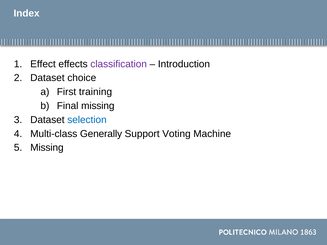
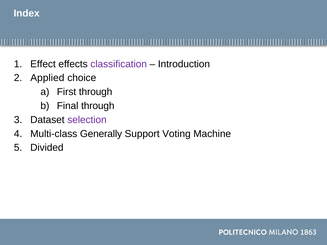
Dataset: Dataset -> Applied (47, 78)
First training: training -> through (96, 92)
Final missing: missing -> through (98, 106)
selection colour: blue -> purple (87, 120)
Missing: Missing -> Divided (47, 148)
